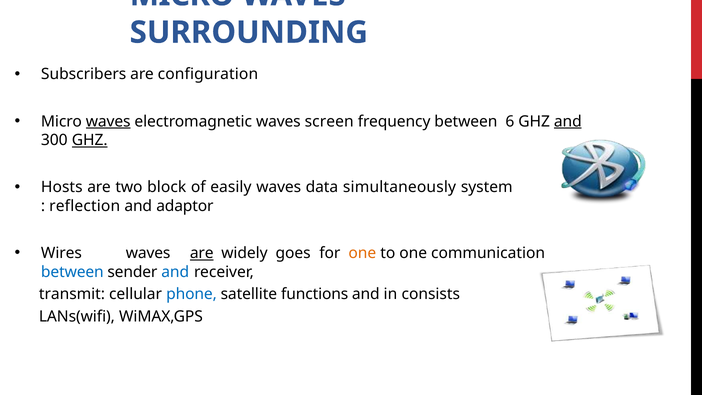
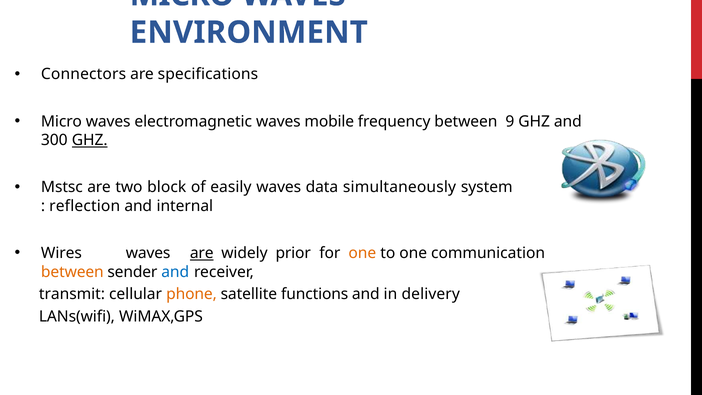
SURROUNDING: SURROUNDING -> ENVIRONMENT (249, 32)
Subscribers: Subscribers -> Connectors (84, 74)
configuration: configuration -> specifications (208, 74)
waves underline: present -> none (108, 121)
screen: screen -> mobile (329, 121)
6: 6 -> 9 (510, 121)
and underline: present -> none (568, 121)
Hosts: Hosts -> Mstsc (62, 187)
adaptor: adaptor -> internal (185, 206)
goes: goes -> prior (293, 253)
between colour: blue -> orange (72, 272)
phone colour: blue -> orange (192, 294)
consists: consists -> delivery (431, 294)
